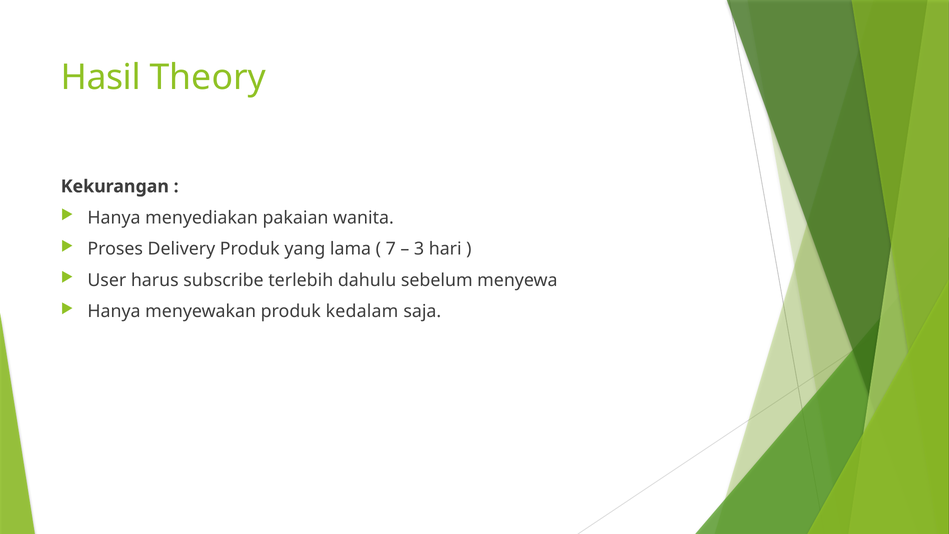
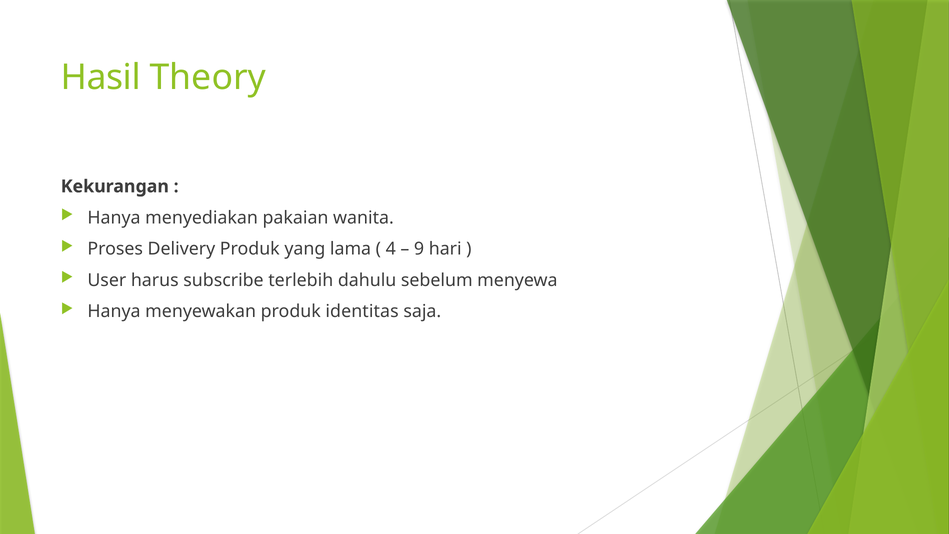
7: 7 -> 4 (391, 249)
3: 3 -> 9 (419, 249)
kedalam: kedalam -> identitas (362, 311)
